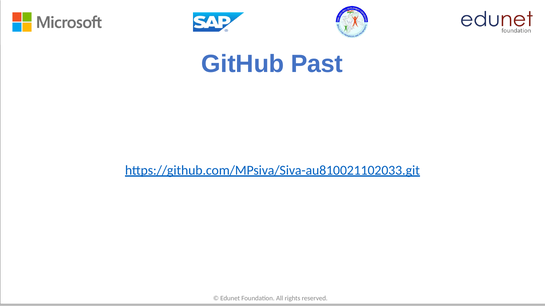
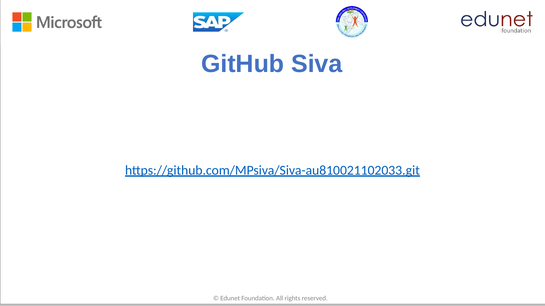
Past: Past -> Siva (317, 64)
